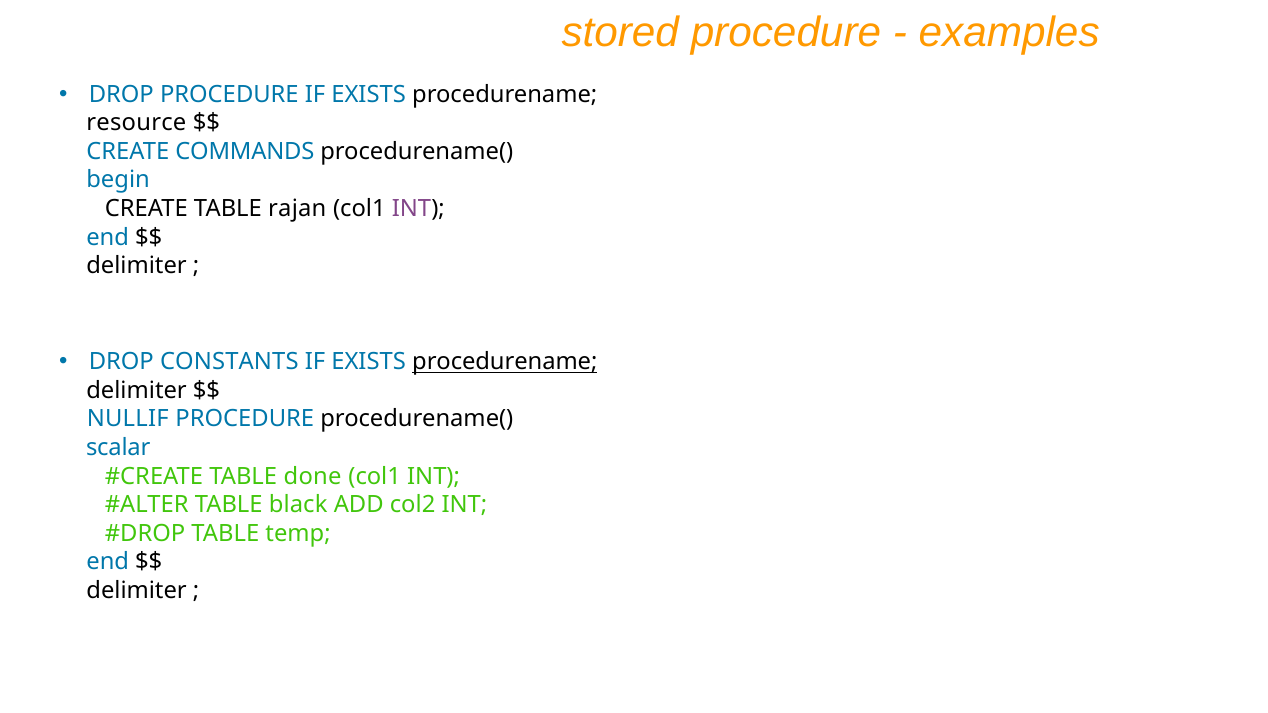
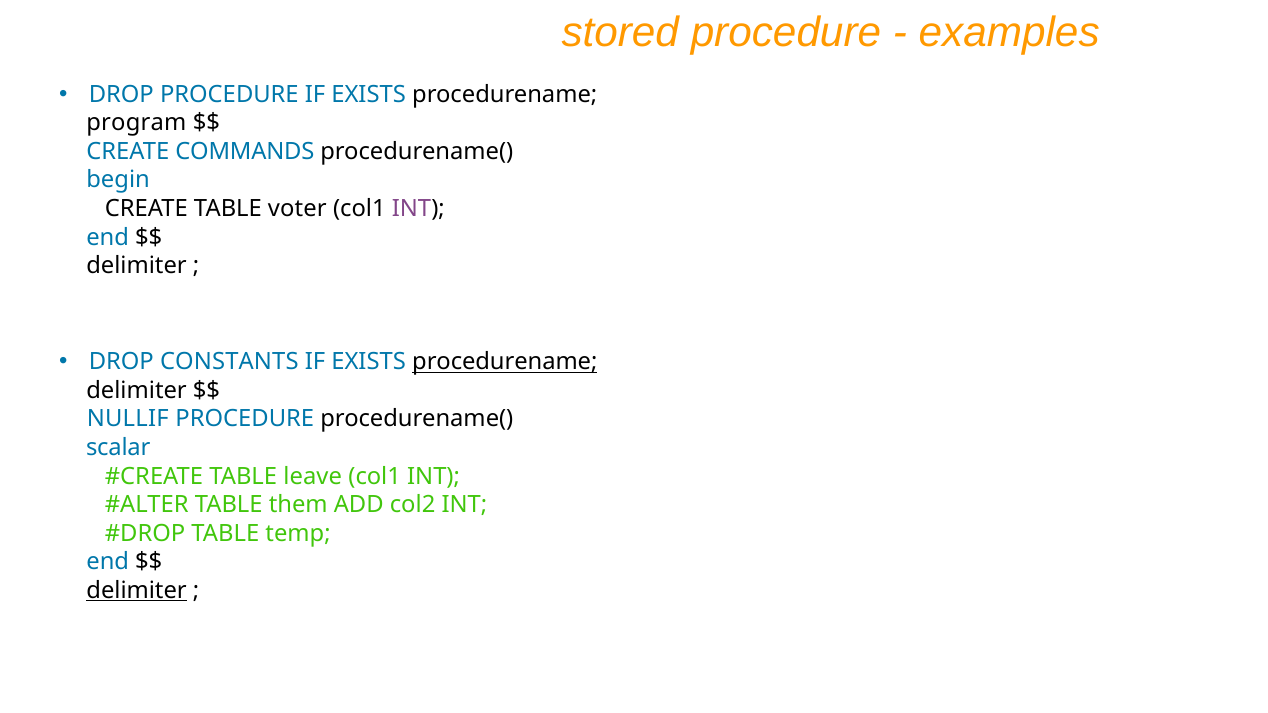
resource: resource -> program (136, 123)
rajan: rajan -> voter (297, 209)
done: done -> leave (313, 476)
black: black -> them (298, 505)
delimiter underline: none -> present (137, 590)
